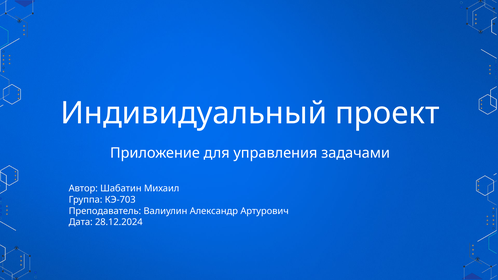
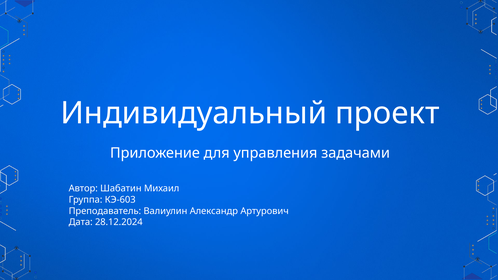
КЭ-703: КЭ-703 -> КЭ-603 (120, 200)
